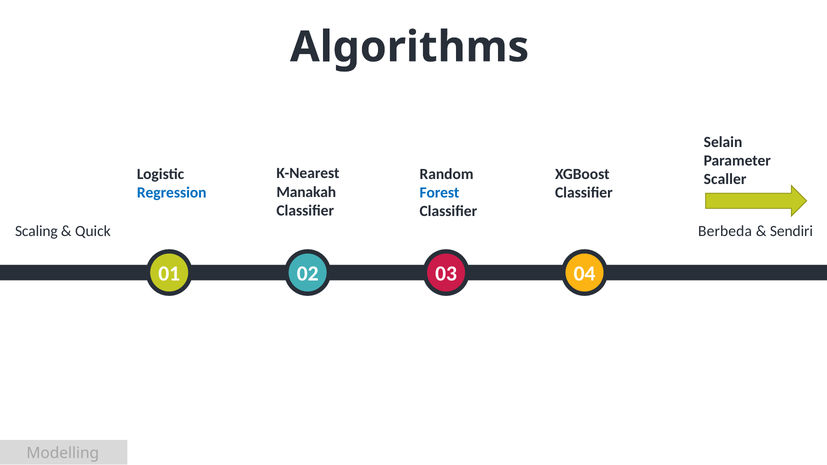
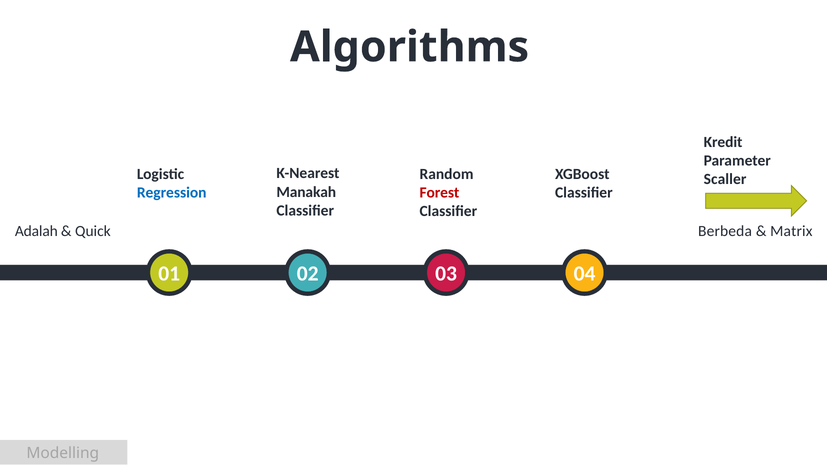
Selain: Selain -> Kredit (723, 142)
Forest colour: blue -> red (439, 193)
Scaling: Scaling -> Adalah (36, 231)
Sendiri: Sendiri -> Matrix (791, 231)
